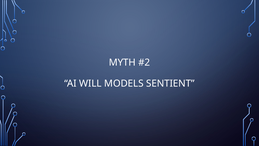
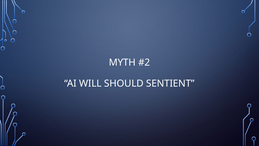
MODELS: MODELS -> SHOULD (124, 83)
